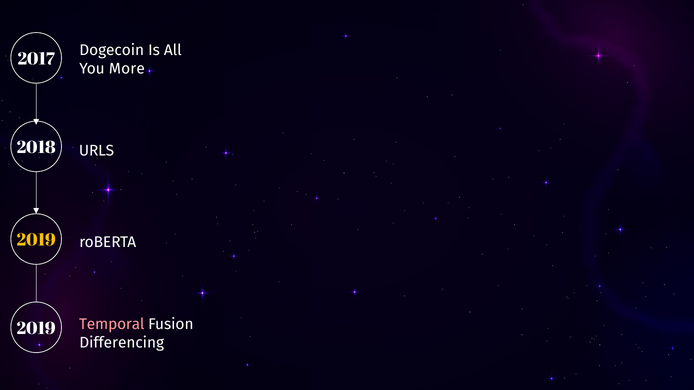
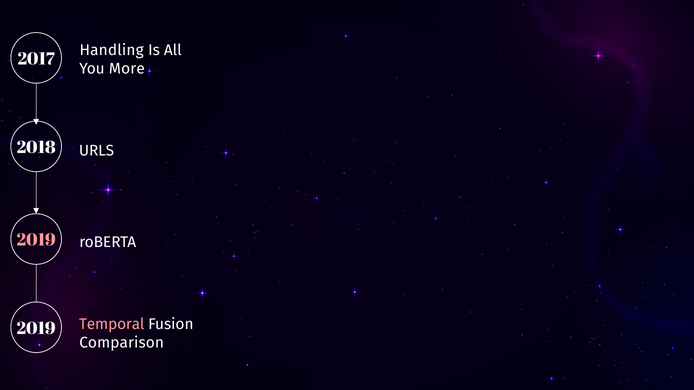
Dogecoin: Dogecoin -> Handling (112, 50)
2019 colour: yellow -> pink (36, 240)
Differencing: Differencing -> Comparison (122, 343)
